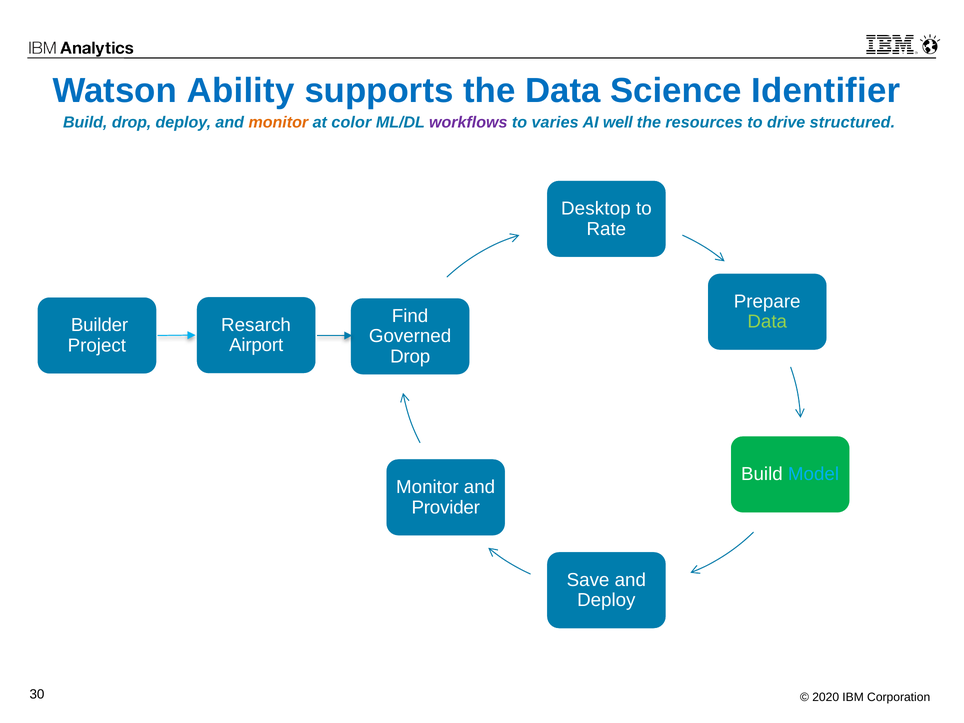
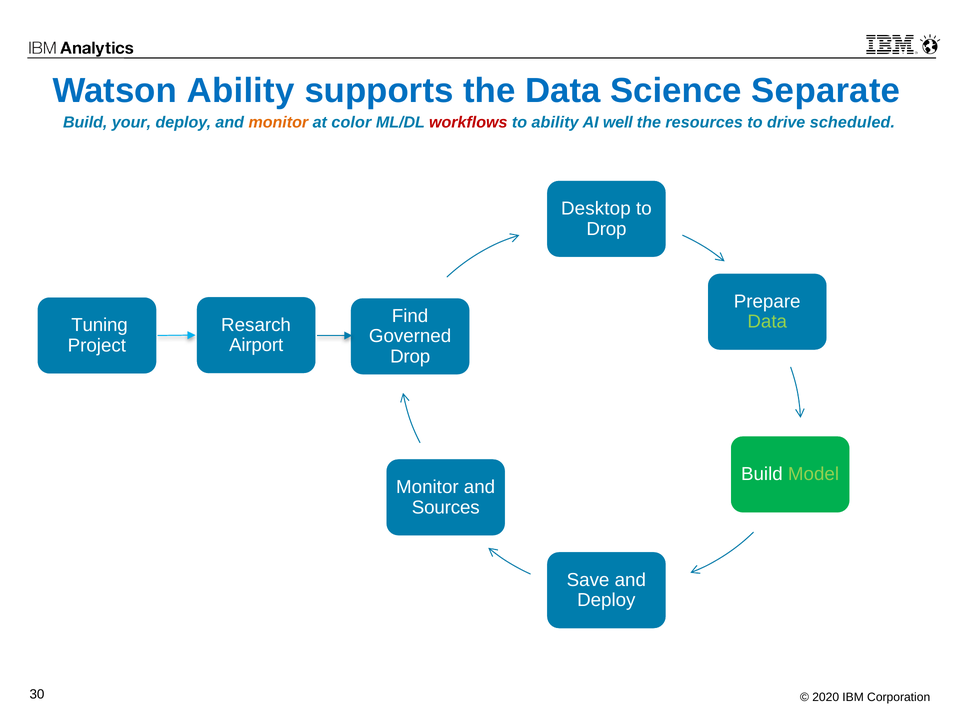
Identifier: Identifier -> Separate (826, 91)
Build drop: drop -> your (132, 122)
workflows colour: purple -> red (468, 122)
to varies: varies -> ability (555, 122)
structured: structured -> scheduled (852, 122)
Rate: Rate -> Drop (606, 229)
Builder: Builder -> Tuning (100, 325)
Model colour: light blue -> light green (813, 474)
Provider: Provider -> Sources (446, 507)
